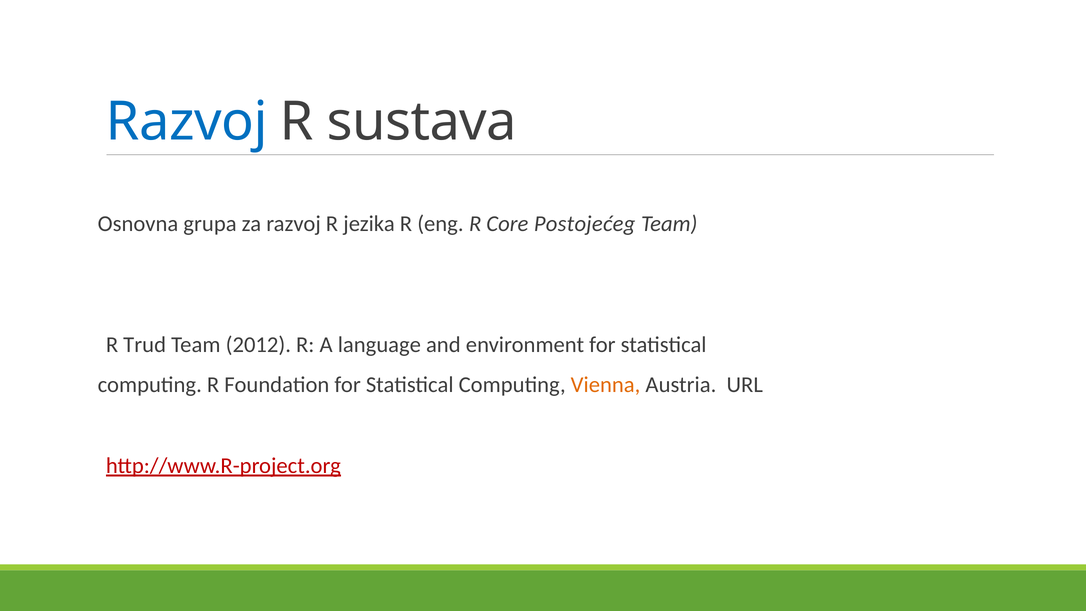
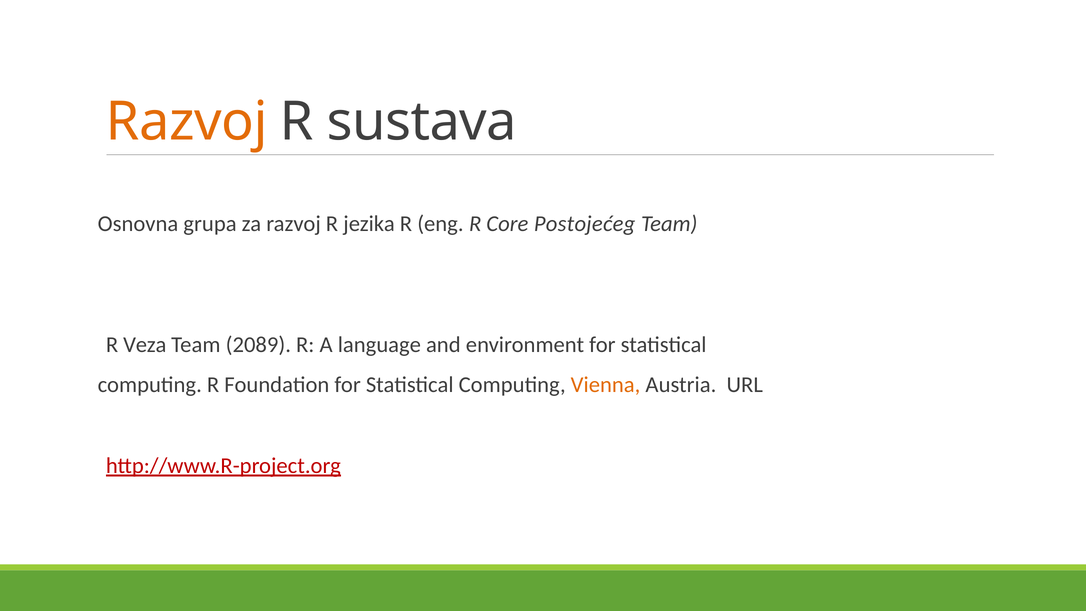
Razvoj colour: blue -> orange (187, 122)
Trud: Trud -> Veza (145, 345)
2012: 2012 -> 2089 (258, 345)
